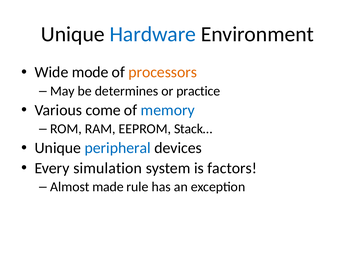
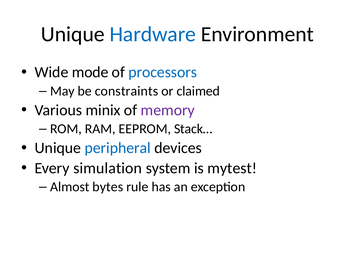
processors colour: orange -> blue (163, 72)
determines: determines -> constraints (126, 91)
practice: practice -> claimed (198, 91)
come: come -> minix (103, 110)
memory colour: blue -> purple (168, 110)
factors: factors -> mytest (232, 168)
made: made -> bytes (108, 187)
